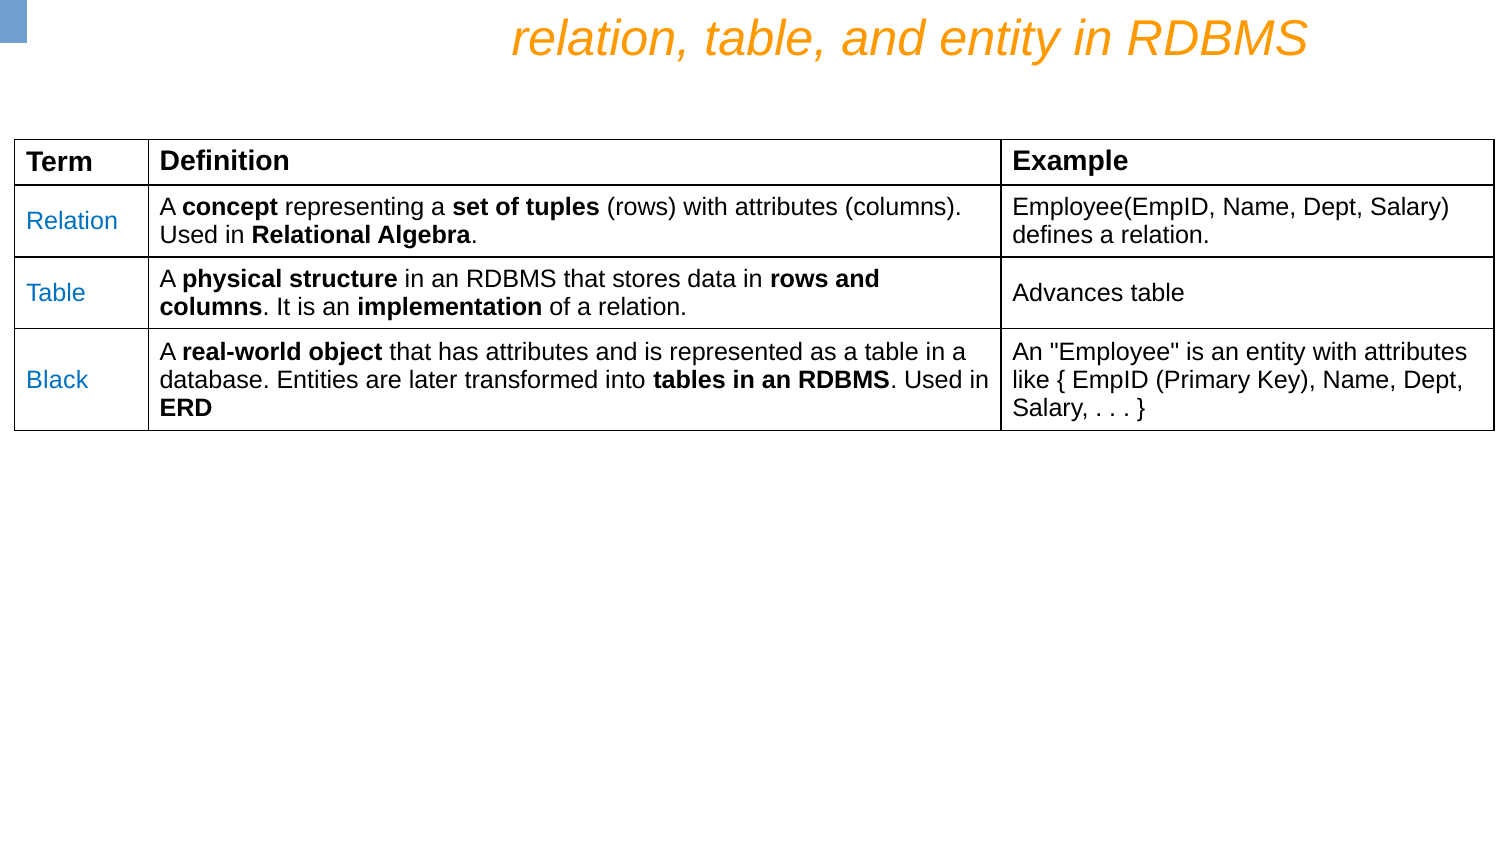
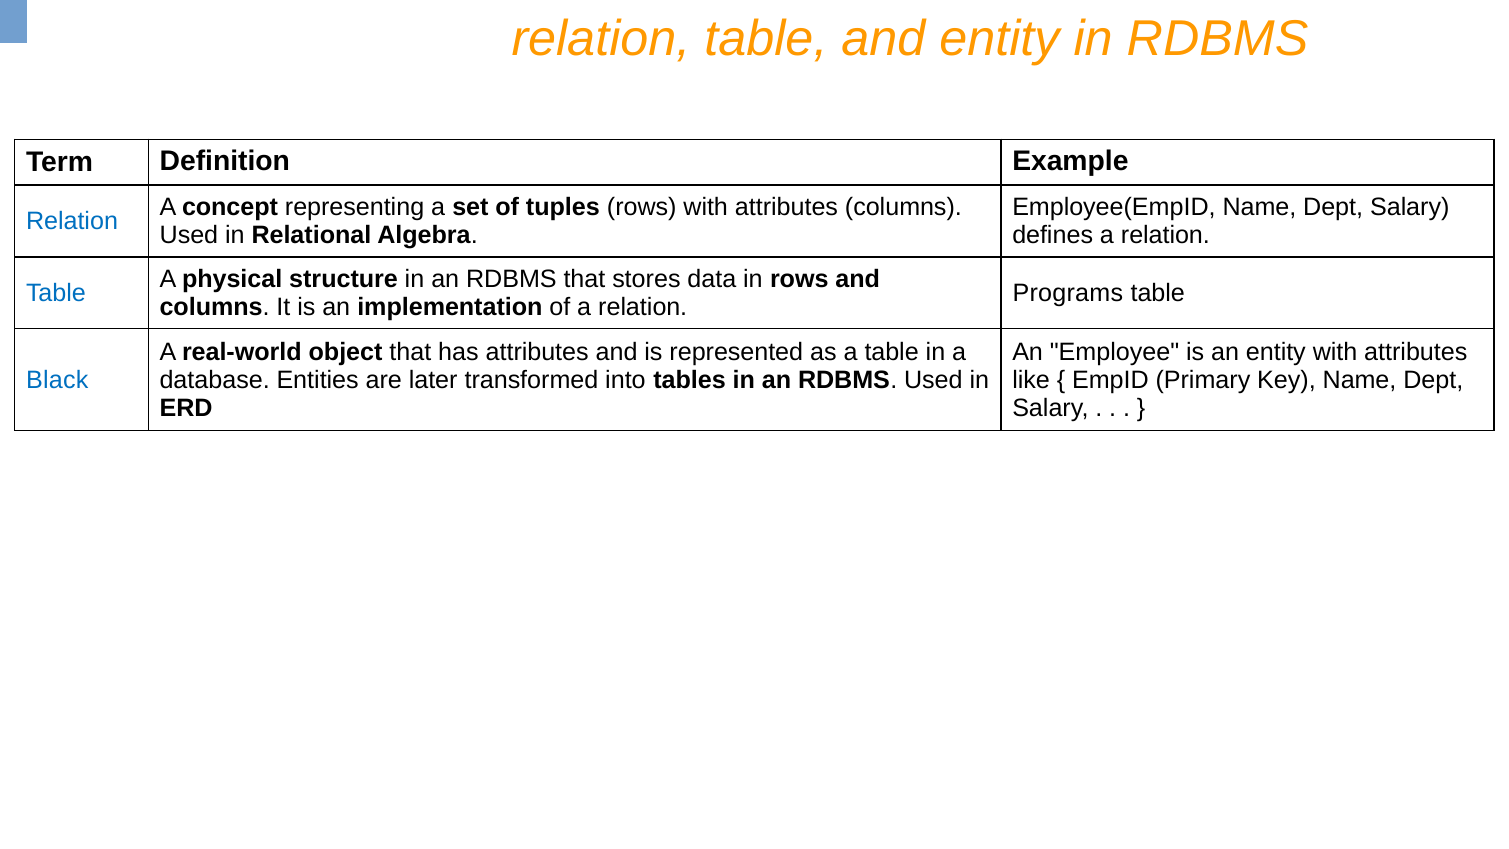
Advances: Advances -> Programs (1068, 293)
